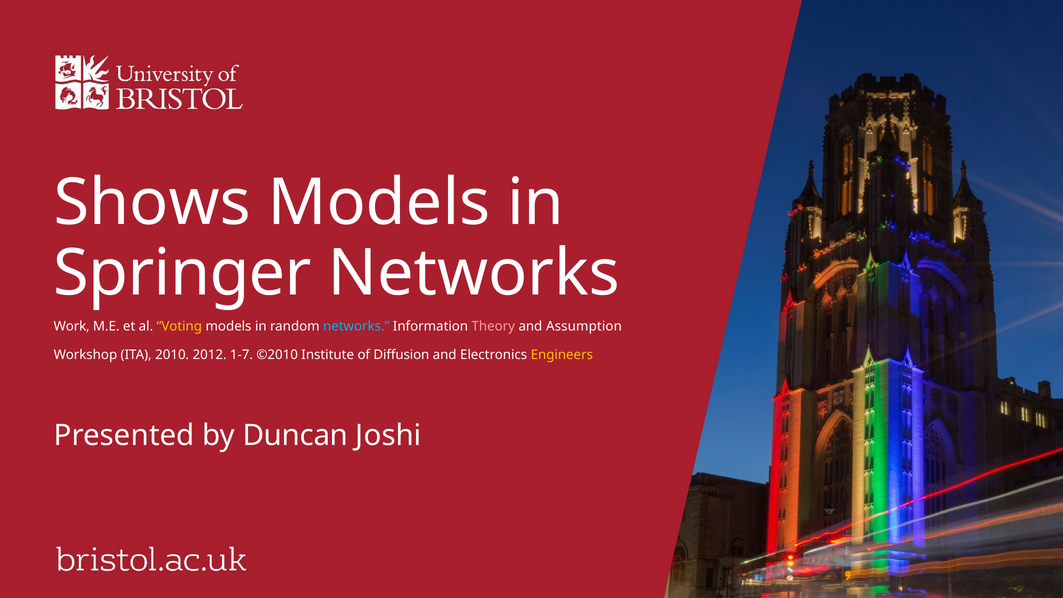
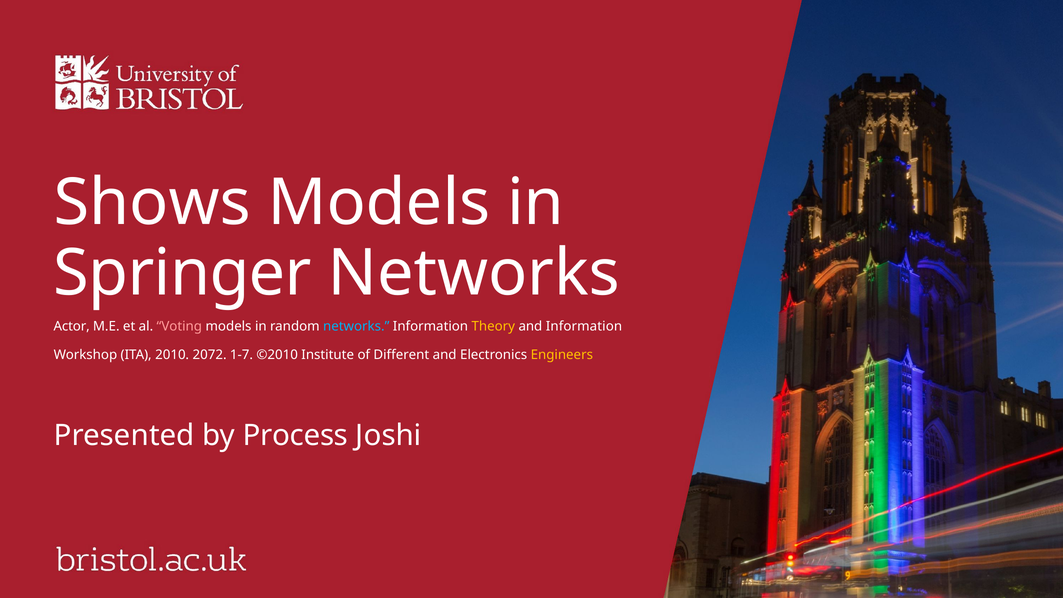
Work: Work -> Actor (72, 326)
Voting colour: yellow -> pink (179, 326)
Theory colour: pink -> yellow (493, 326)
and Assumption: Assumption -> Information (584, 326)
2012: 2012 -> 2072 (210, 355)
Diffusion: Diffusion -> Different (401, 355)
Duncan: Duncan -> Process (295, 435)
